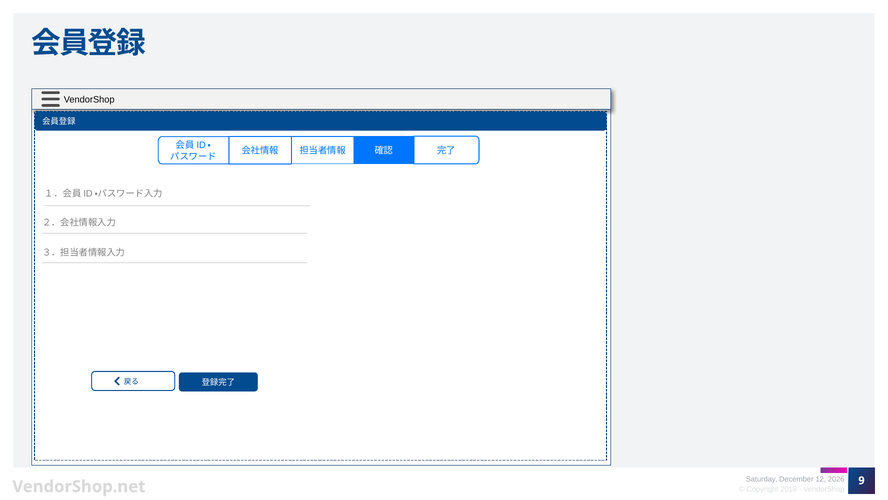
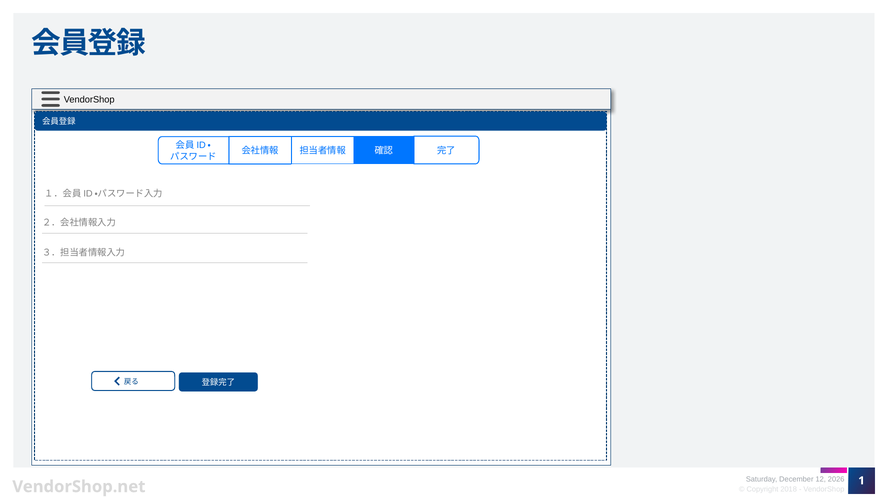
9: 9 -> 1 (861, 480)
